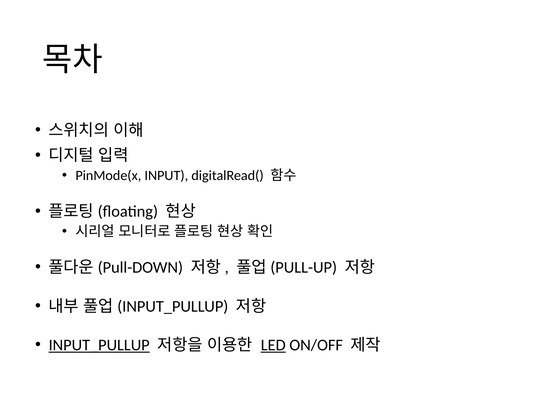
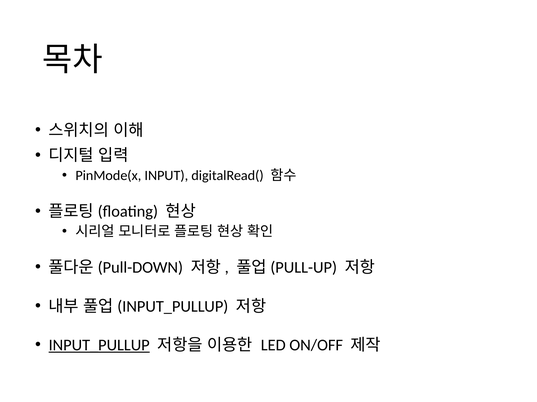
LED underline: present -> none (273, 346)
